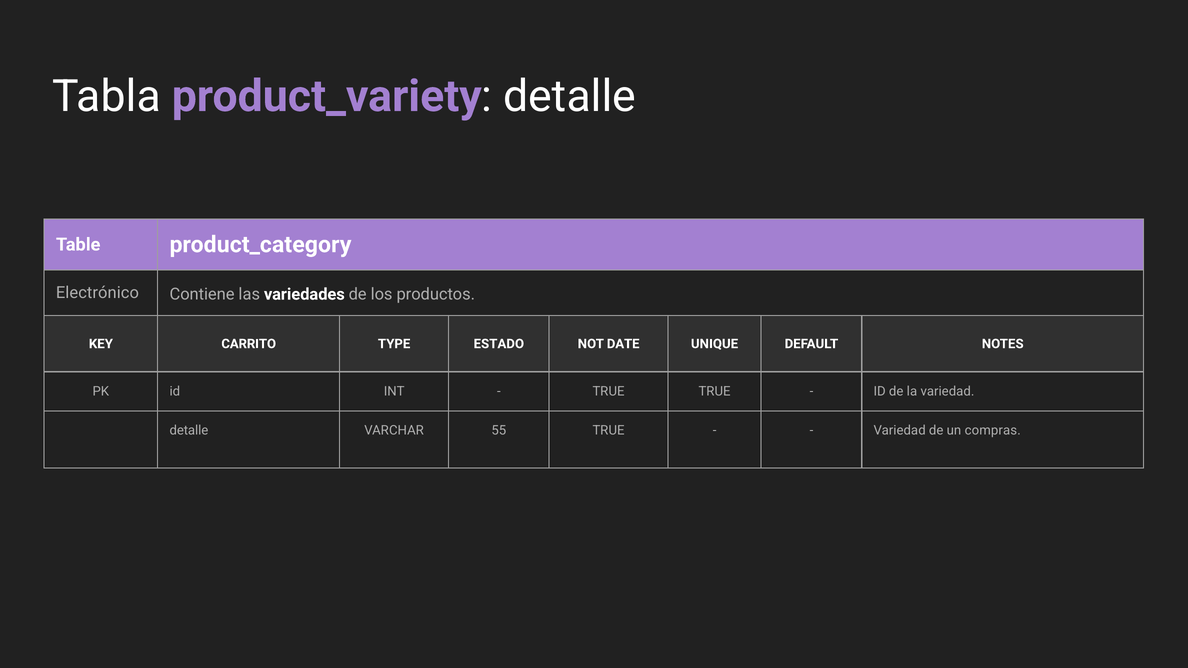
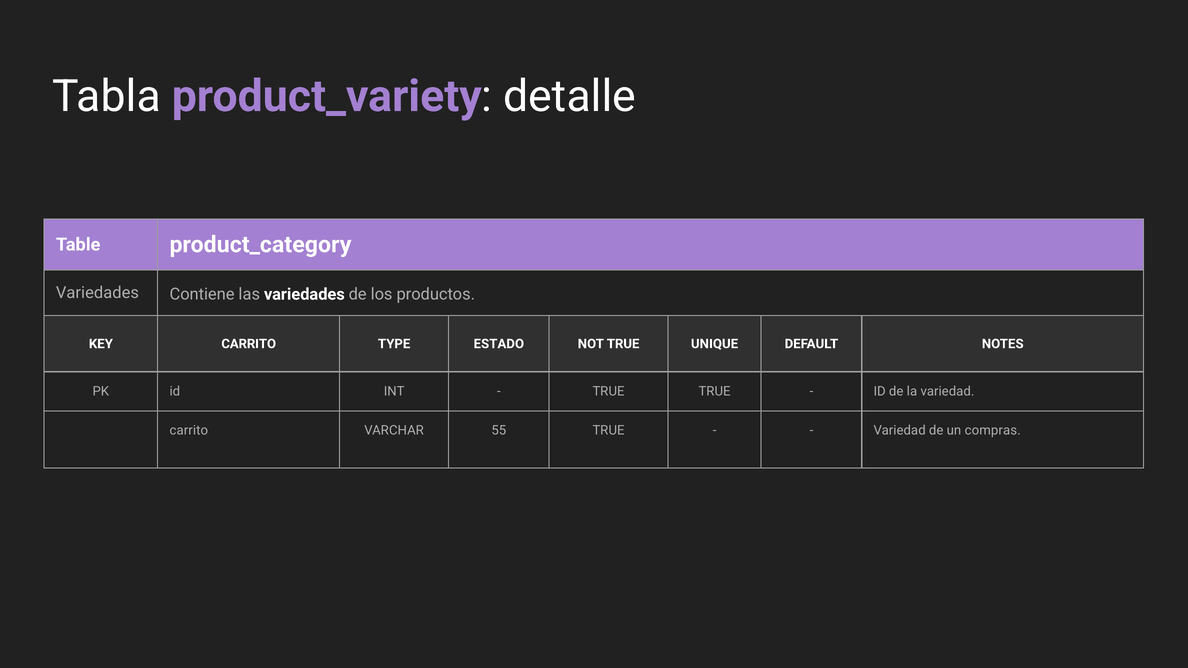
Electrónico: Electrónico -> Variedades (97, 293)
NOT DATE: DATE -> TRUE (623, 344)
detalle: detalle -> carrito (189, 431)
